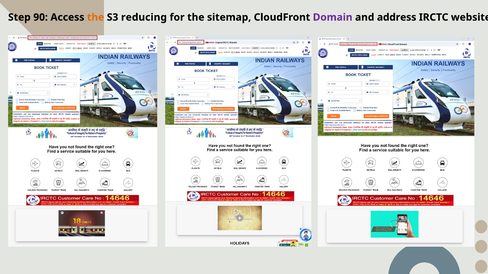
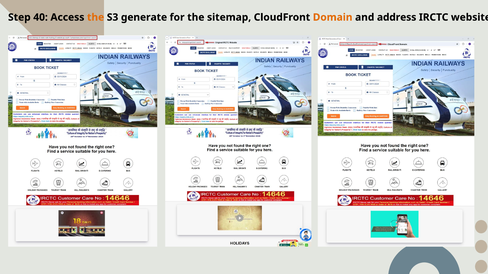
90: 90 -> 40 (41, 17)
reducing: reducing -> generate (144, 17)
Domain colour: purple -> orange (333, 17)
